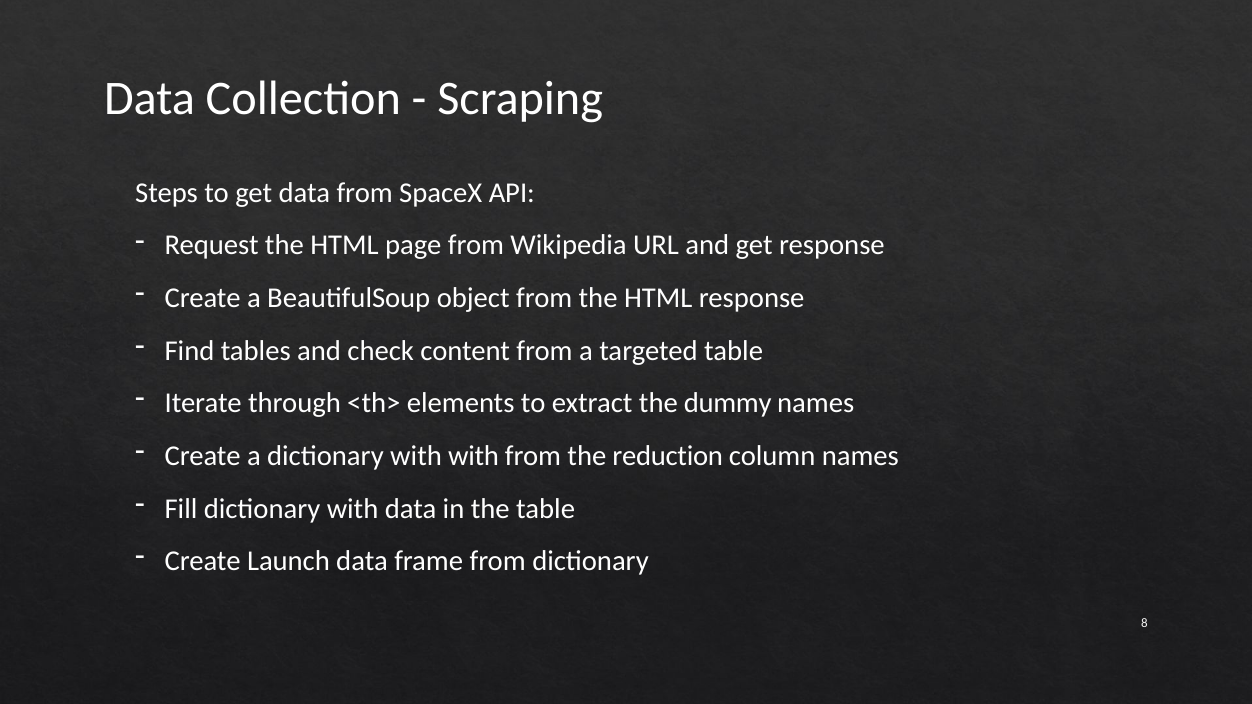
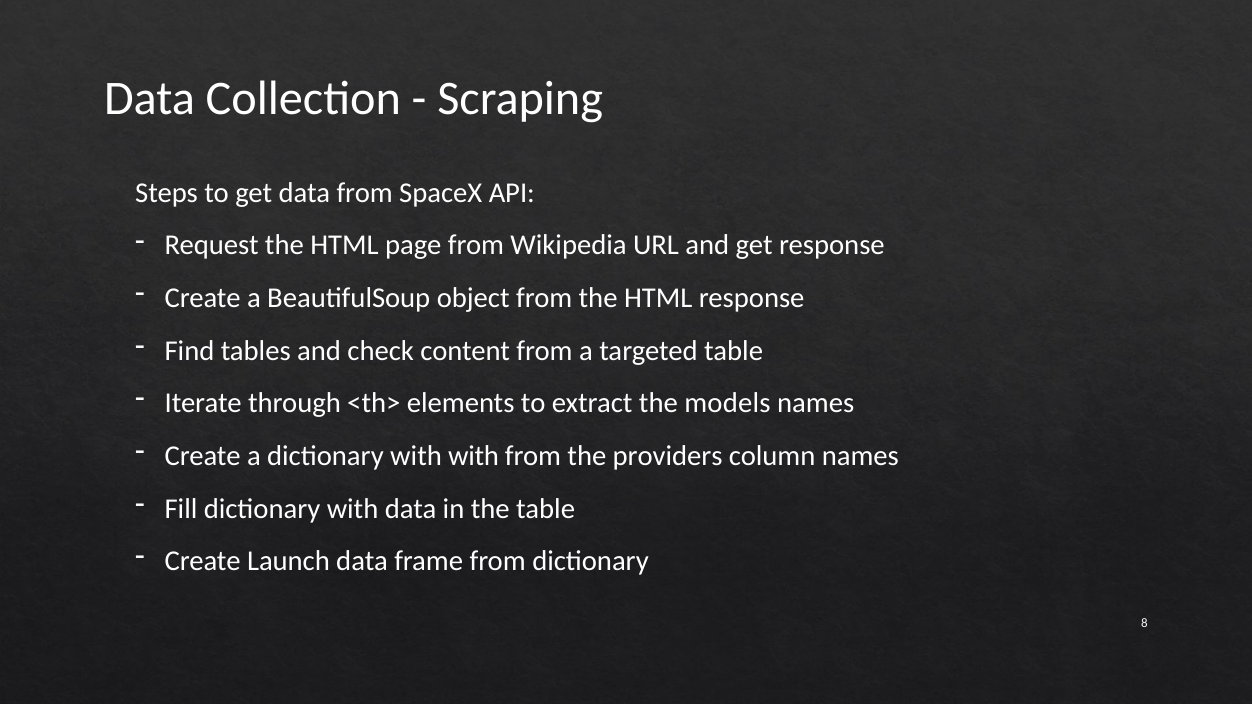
dummy: dummy -> models (727, 403)
reduction: reduction -> providers (668, 456)
